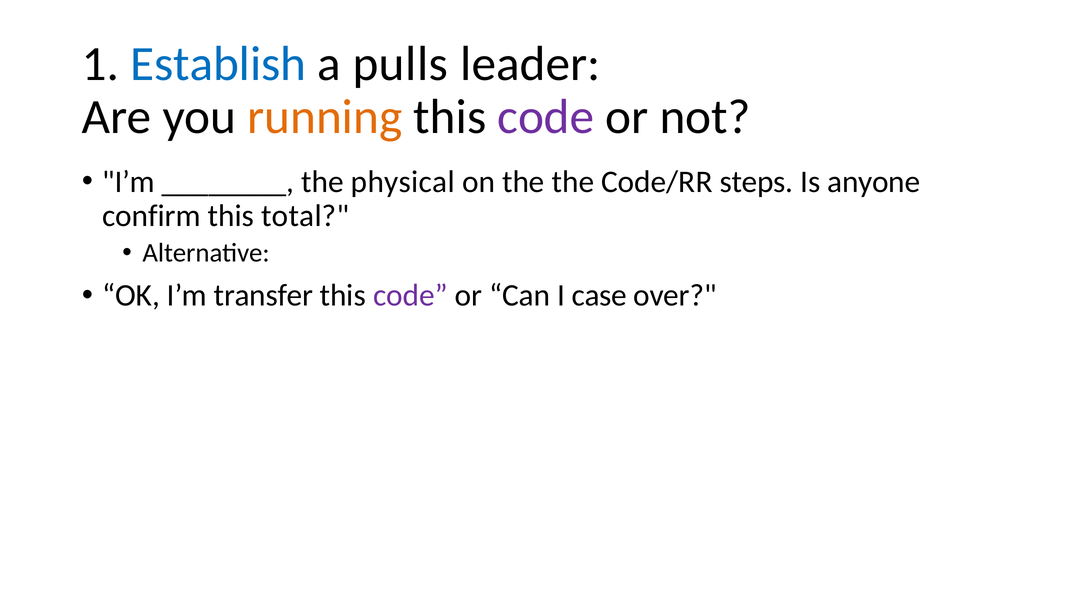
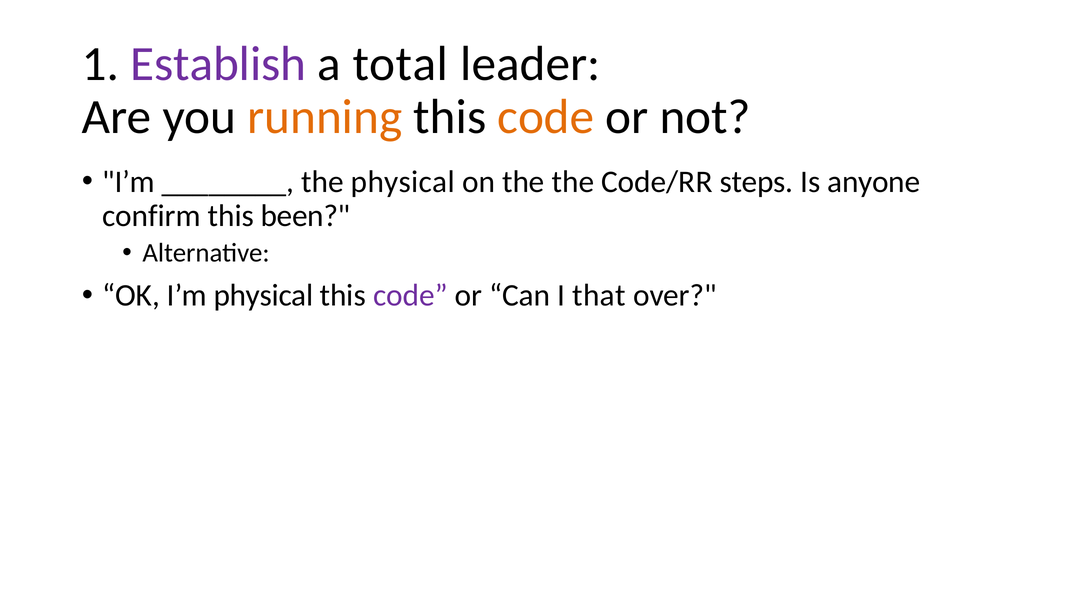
Establish colour: blue -> purple (218, 64)
pulls: pulls -> total (400, 64)
code colour: purple -> orange (546, 117)
total: total -> been (305, 216)
I’m transfer: transfer -> physical (263, 295)
case: case -> that (599, 295)
